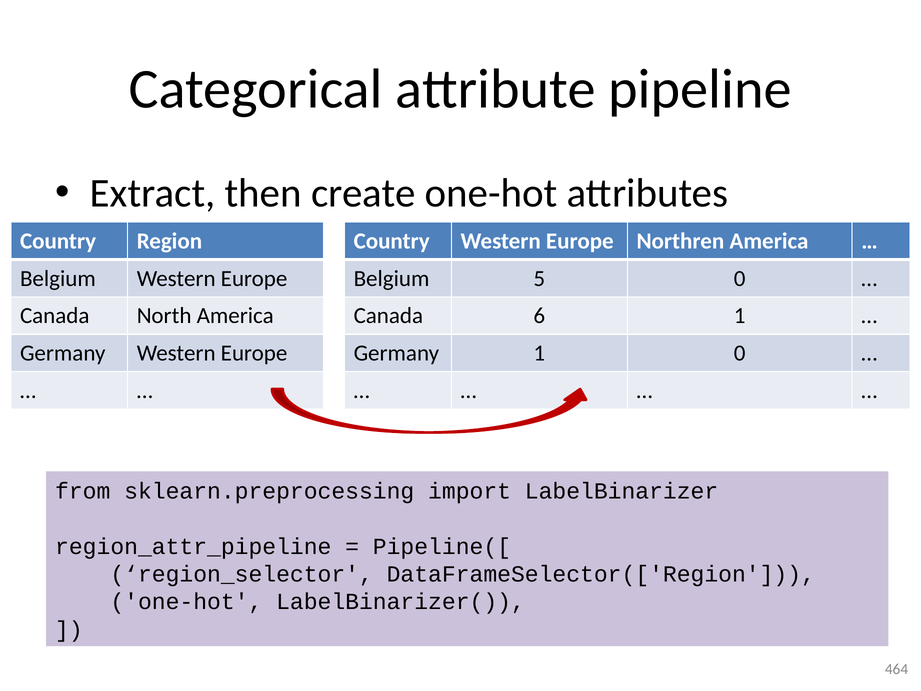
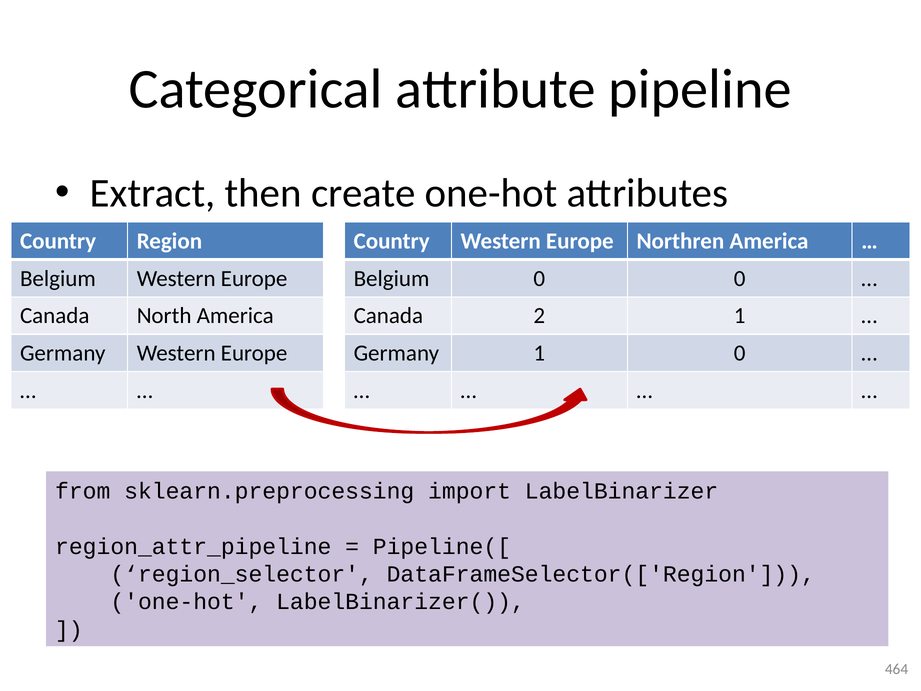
Belgium 5: 5 -> 0 (539, 278)
6: 6 -> 2 (539, 316)
